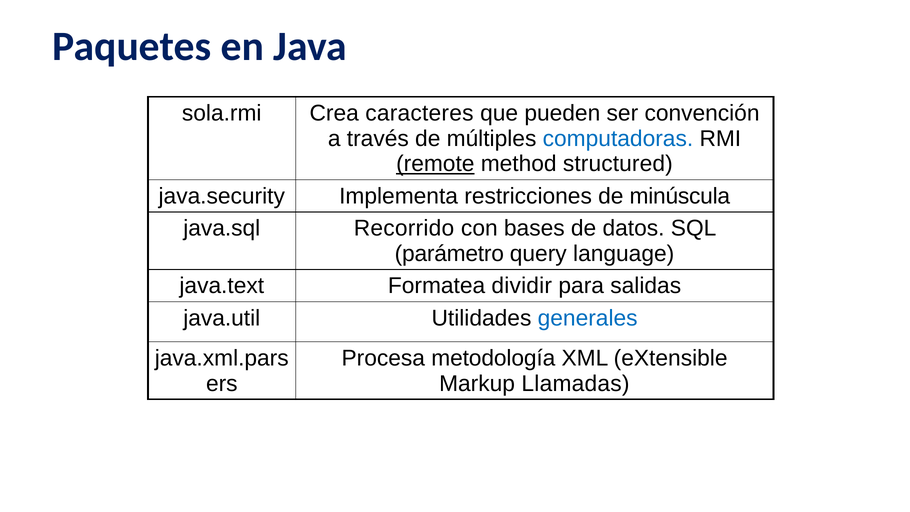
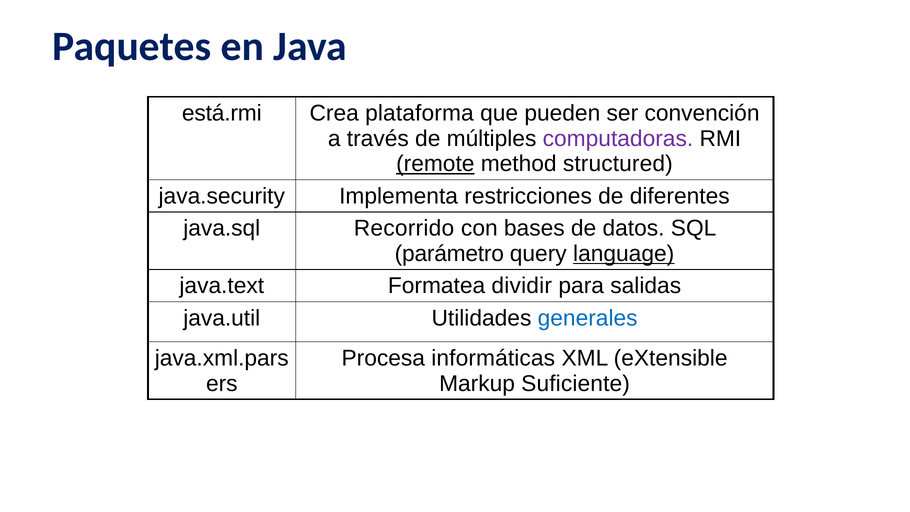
sola.rmi: sola.rmi -> está.rmi (222, 113)
caracteres: caracteres -> plataforma (419, 113)
computadoras colour: blue -> purple (618, 139)
minúscula: minúscula -> diferentes (680, 196)
language underline: none -> present (624, 254)
metodología: metodología -> informáticas (493, 358)
Llamadas: Llamadas -> Suficiente (576, 383)
